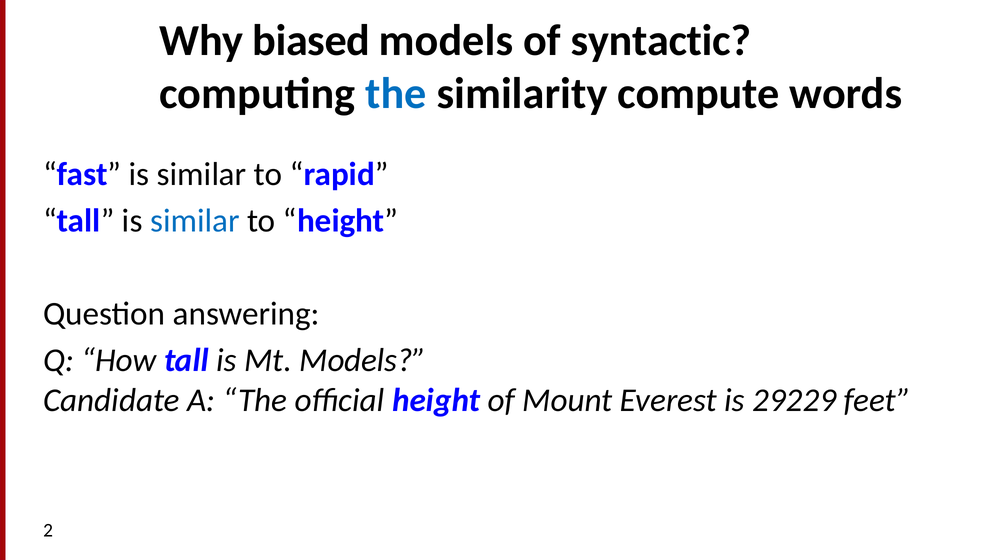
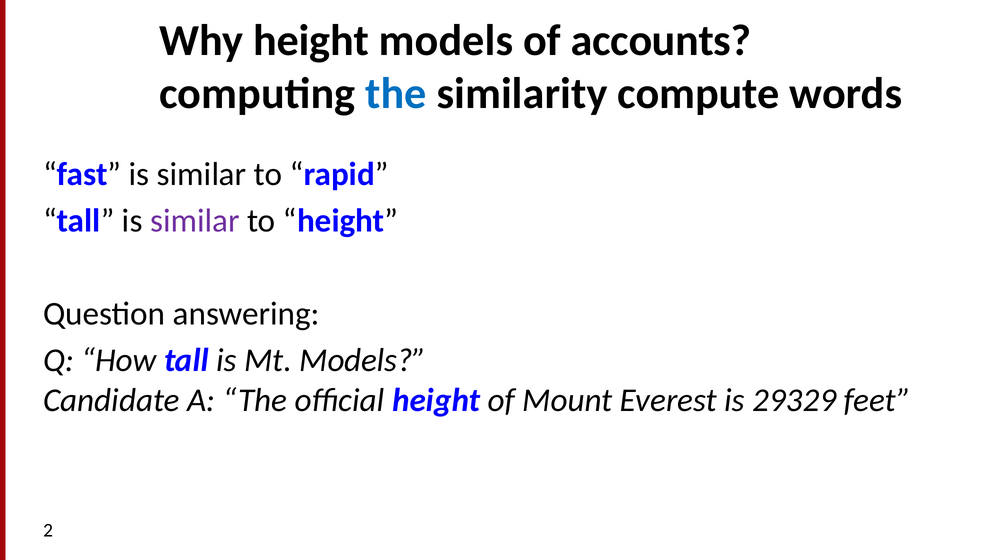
Why biased: biased -> height (311, 41)
syntactic: syntactic -> accounts (661, 41)
similar colour: blue -> purple (195, 221)
29229: 29229 -> 29329 (794, 400)
